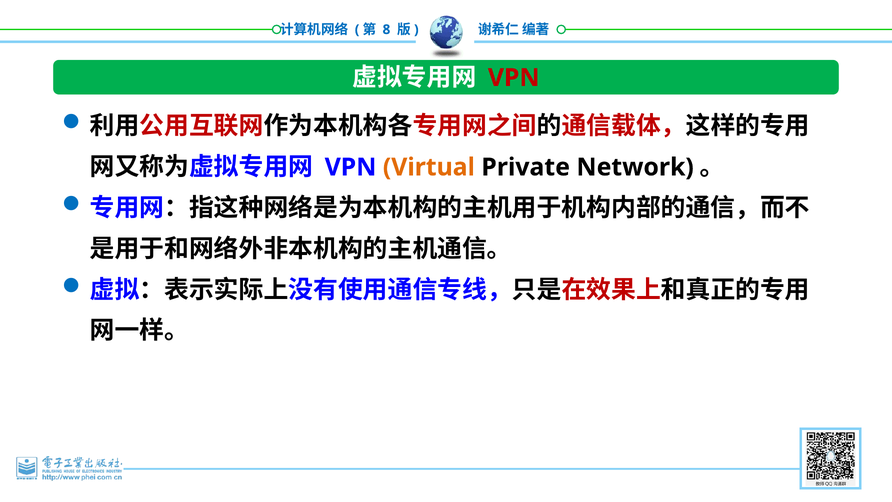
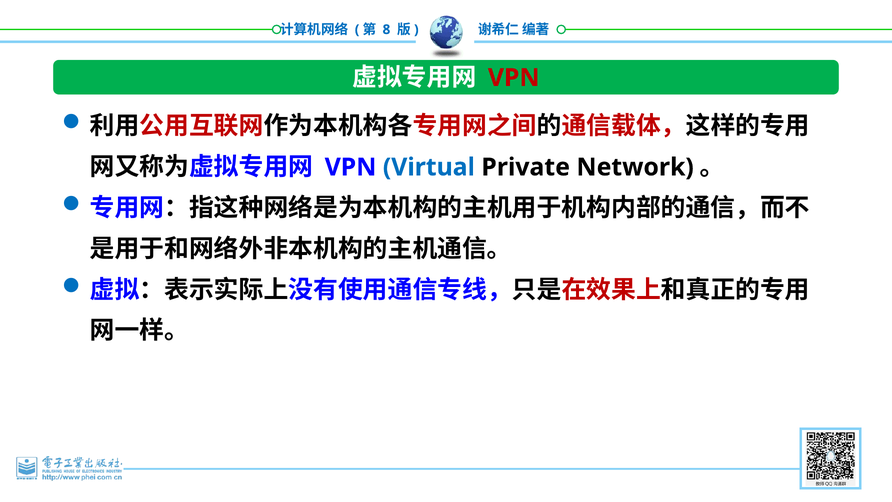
Virtual colour: orange -> blue (429, 167)
